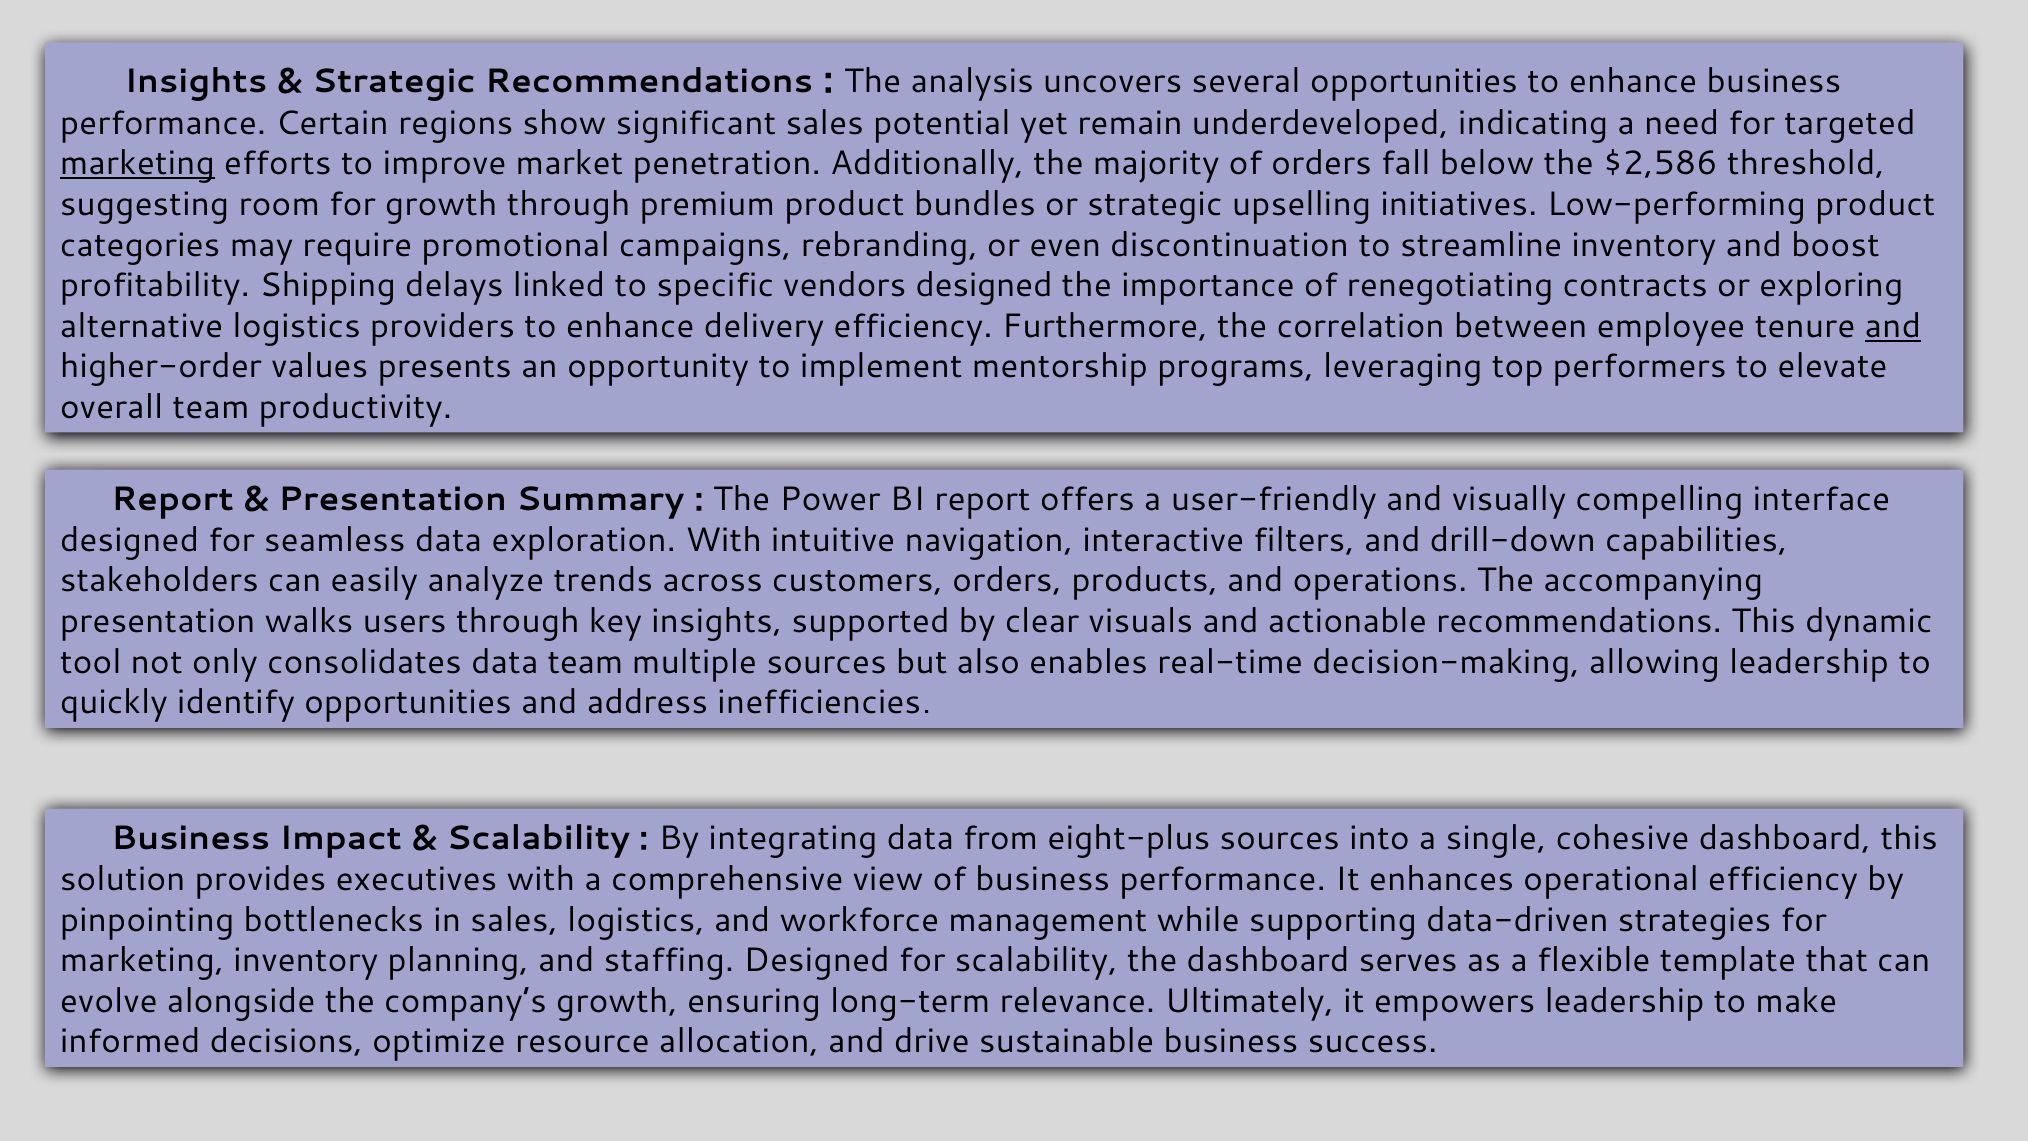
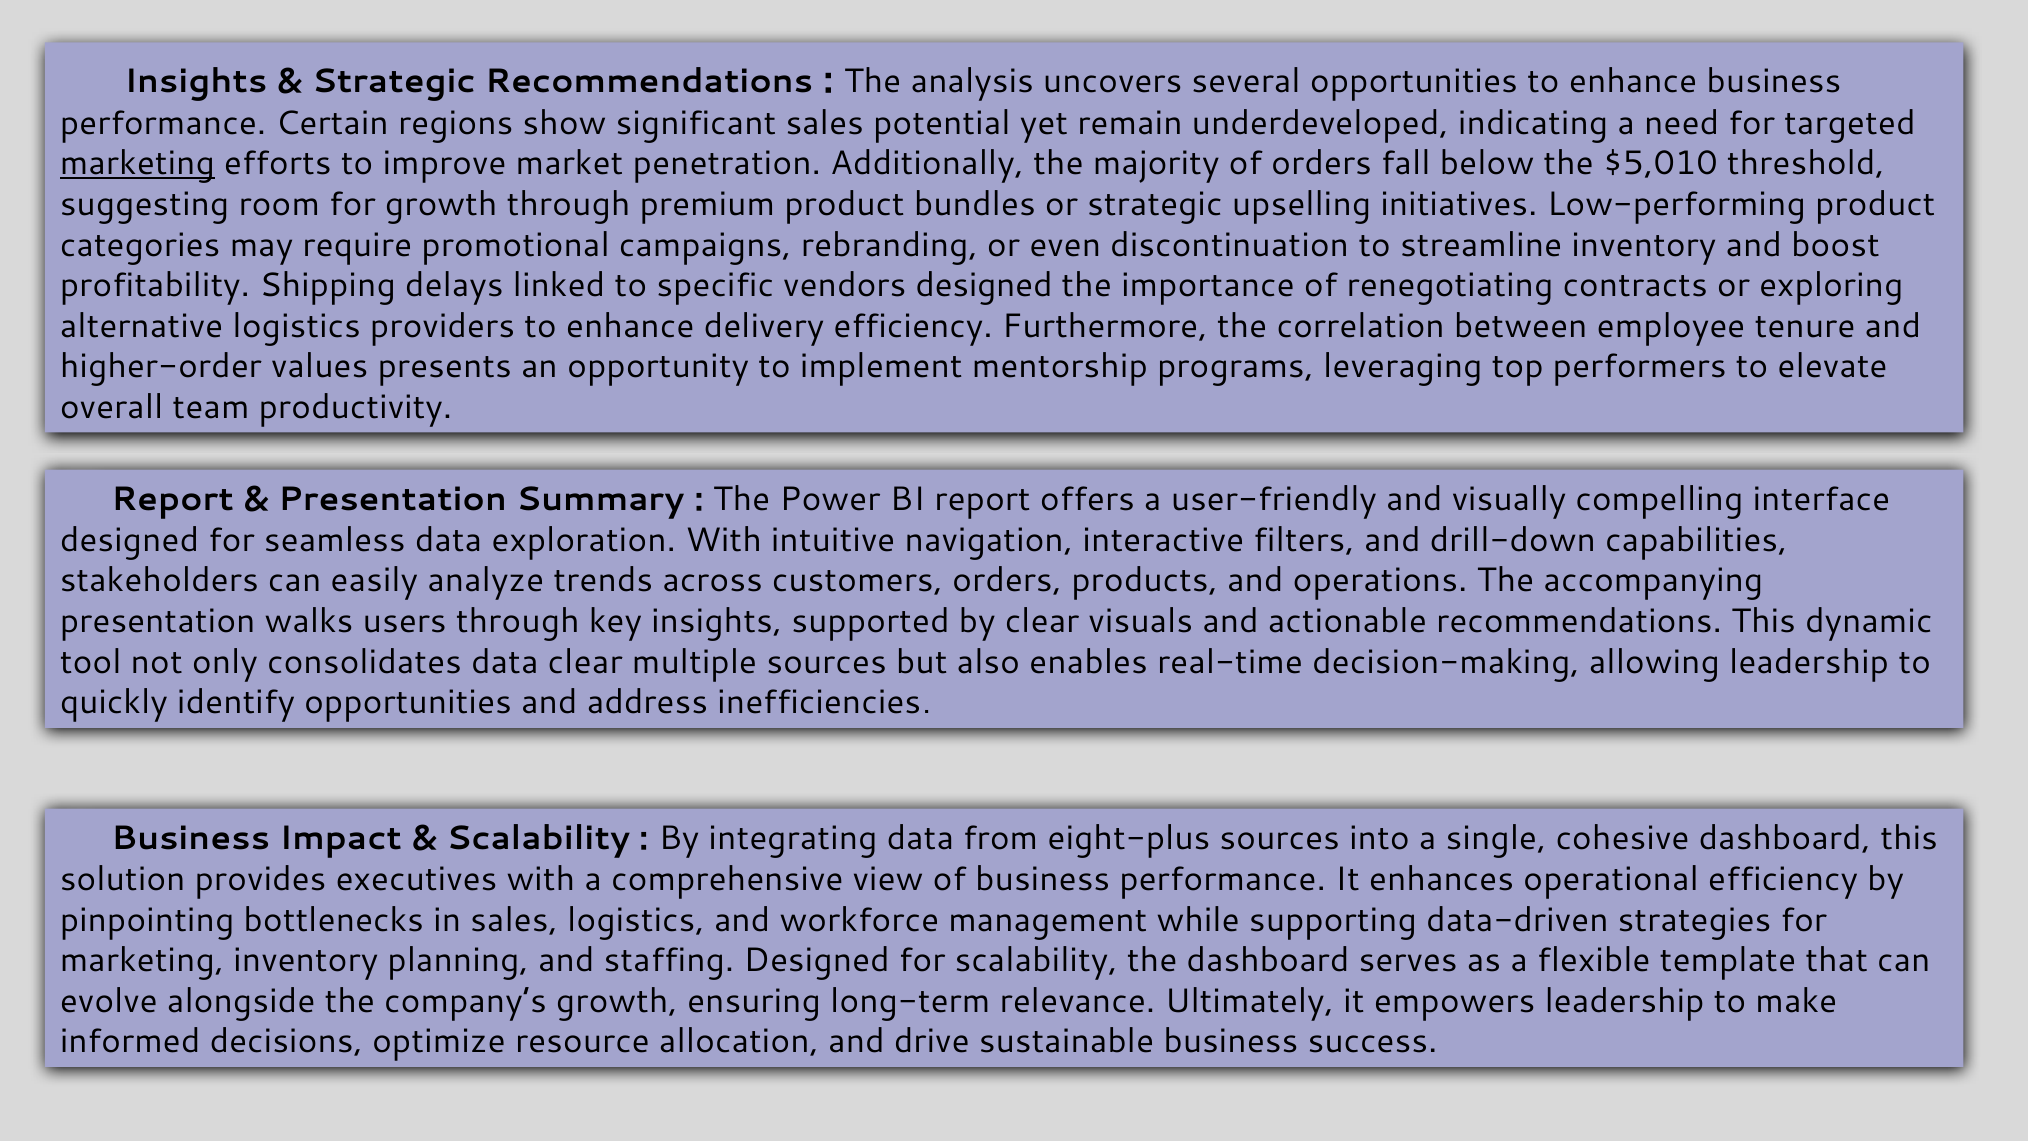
$2,586: $2,586 -> $5,010 (1660, 164)
and underline: present -> none (1893, 326)
data team: team -> clear (585, 662)
